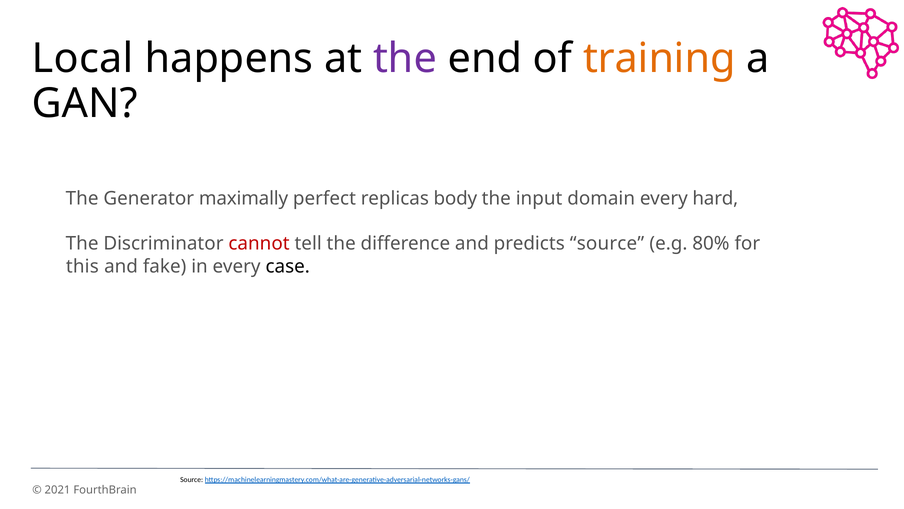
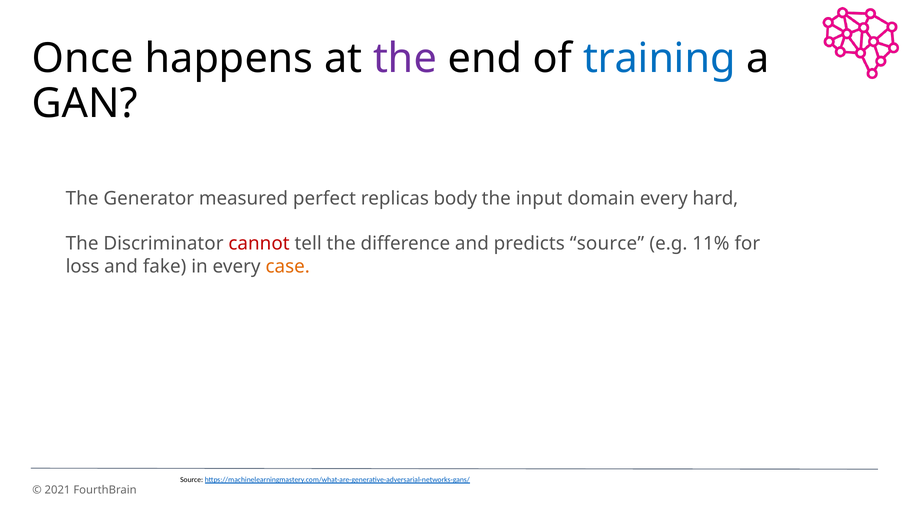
Local: Local -> Once (83, 58)
training colour: orange -> blue (659, 58)
maximally: maximally -> measured (243, 198)
80%: 80% -> 11% (711, 244)
this: this -> loss (83, 266)
case colour: black -> orange (288, 266)
